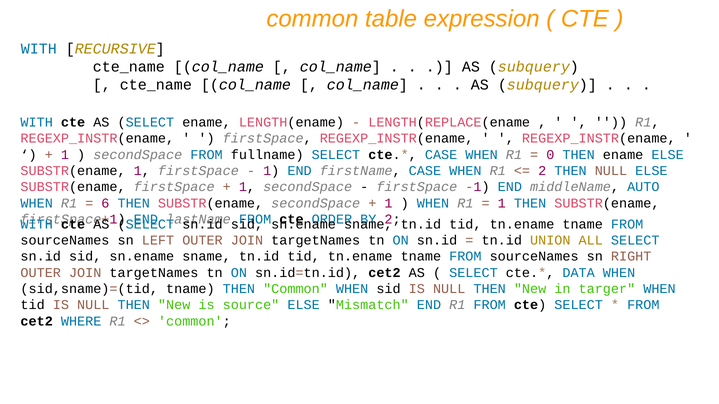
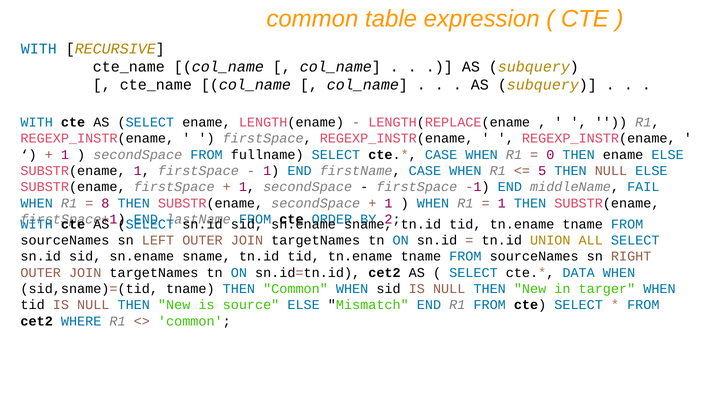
2: 2 -> 5 (542, 171)
AUTO: AUTO -> FAIL (643, 187)
6: 6 -> 8 (105, 203)
